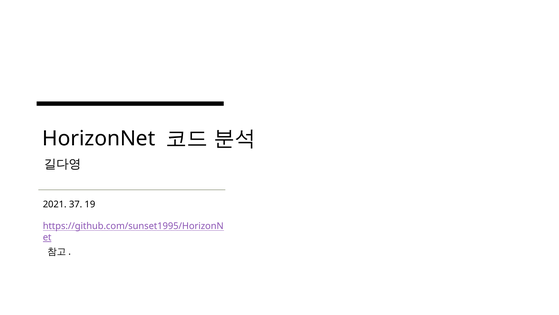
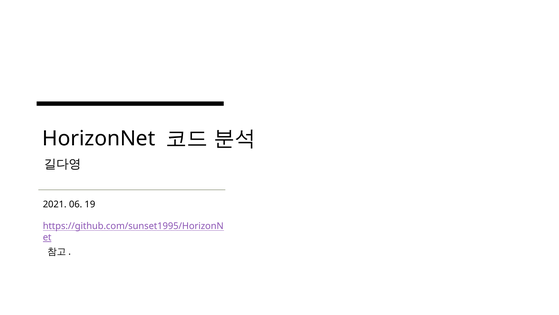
37: 37 -> 06 (76, 204)
